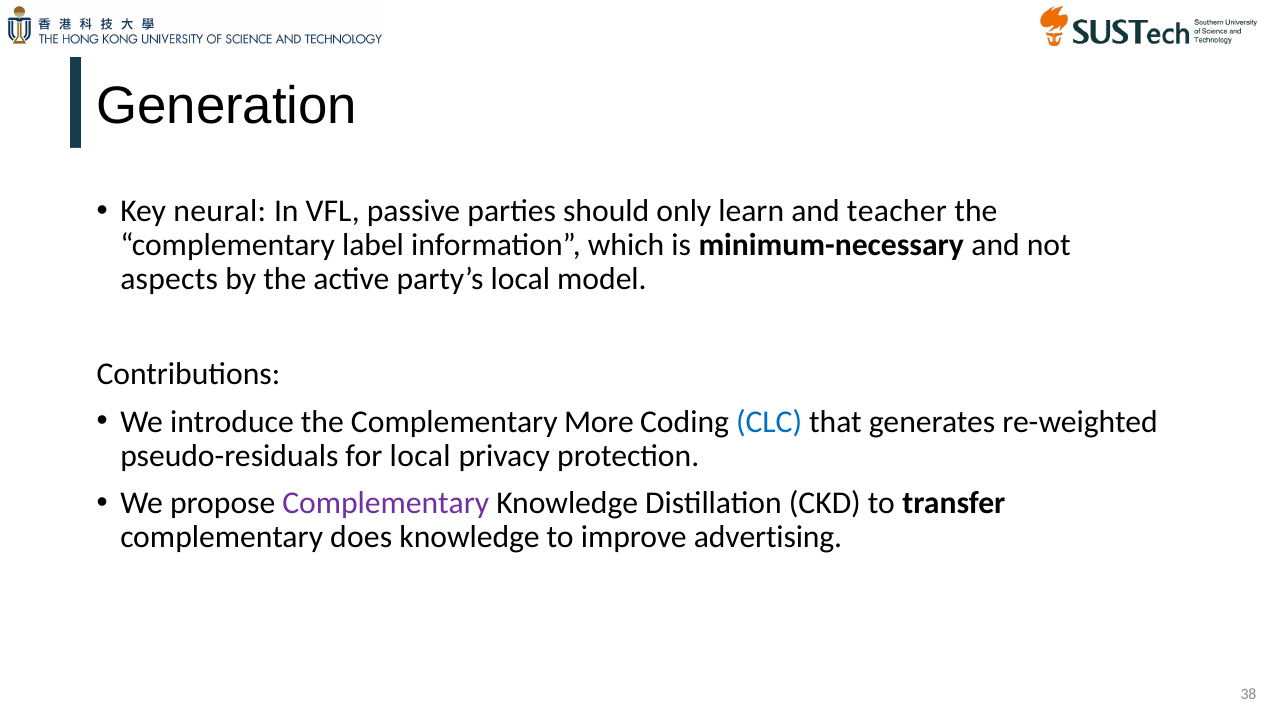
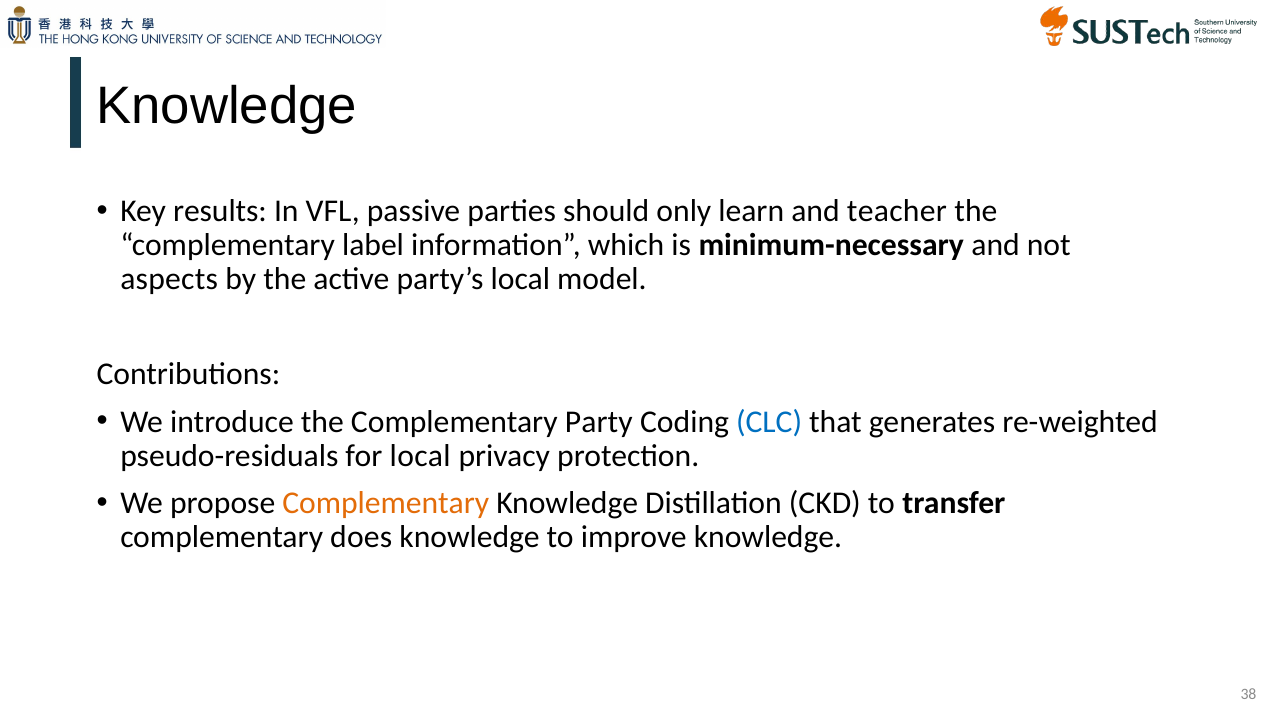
Generation: Generation -> Knowledge (227, 106)
neural: neural -> results (220, 211)
More: More -> Party (599, 422)
Complementary colour: purple -> orange (386, 503)
improve advertising: advertising -> knowledge (768, 537)
